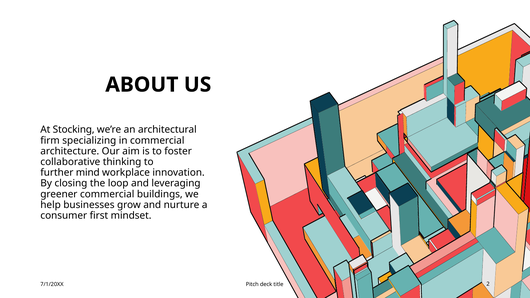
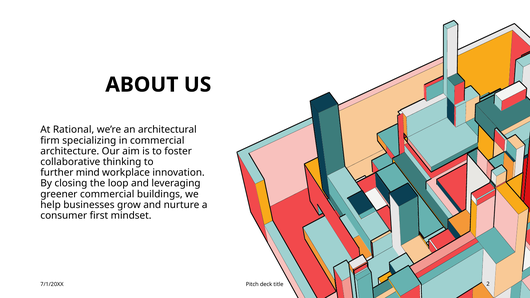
Stocking: Stocking -> Rational (74, 130)
